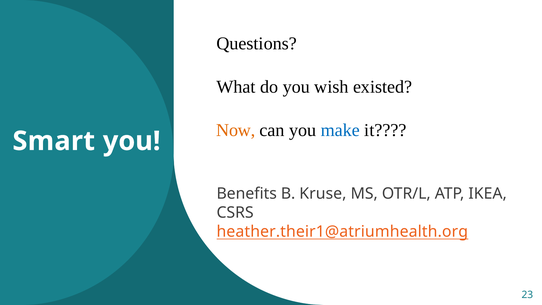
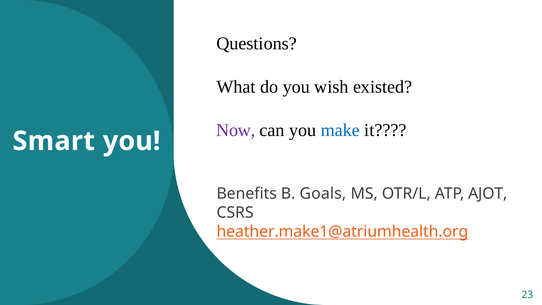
Now colour: orange -> purple (236, 130)
Kruse: Kruse -> Goals (323, 194)
IKEA: IKEA -> AJOT (488, 194)
heather.their1@atriumhealth.org: heather.their1@atriumhealth.org -> heather.make1@atriumhealth.org (342, 232)
